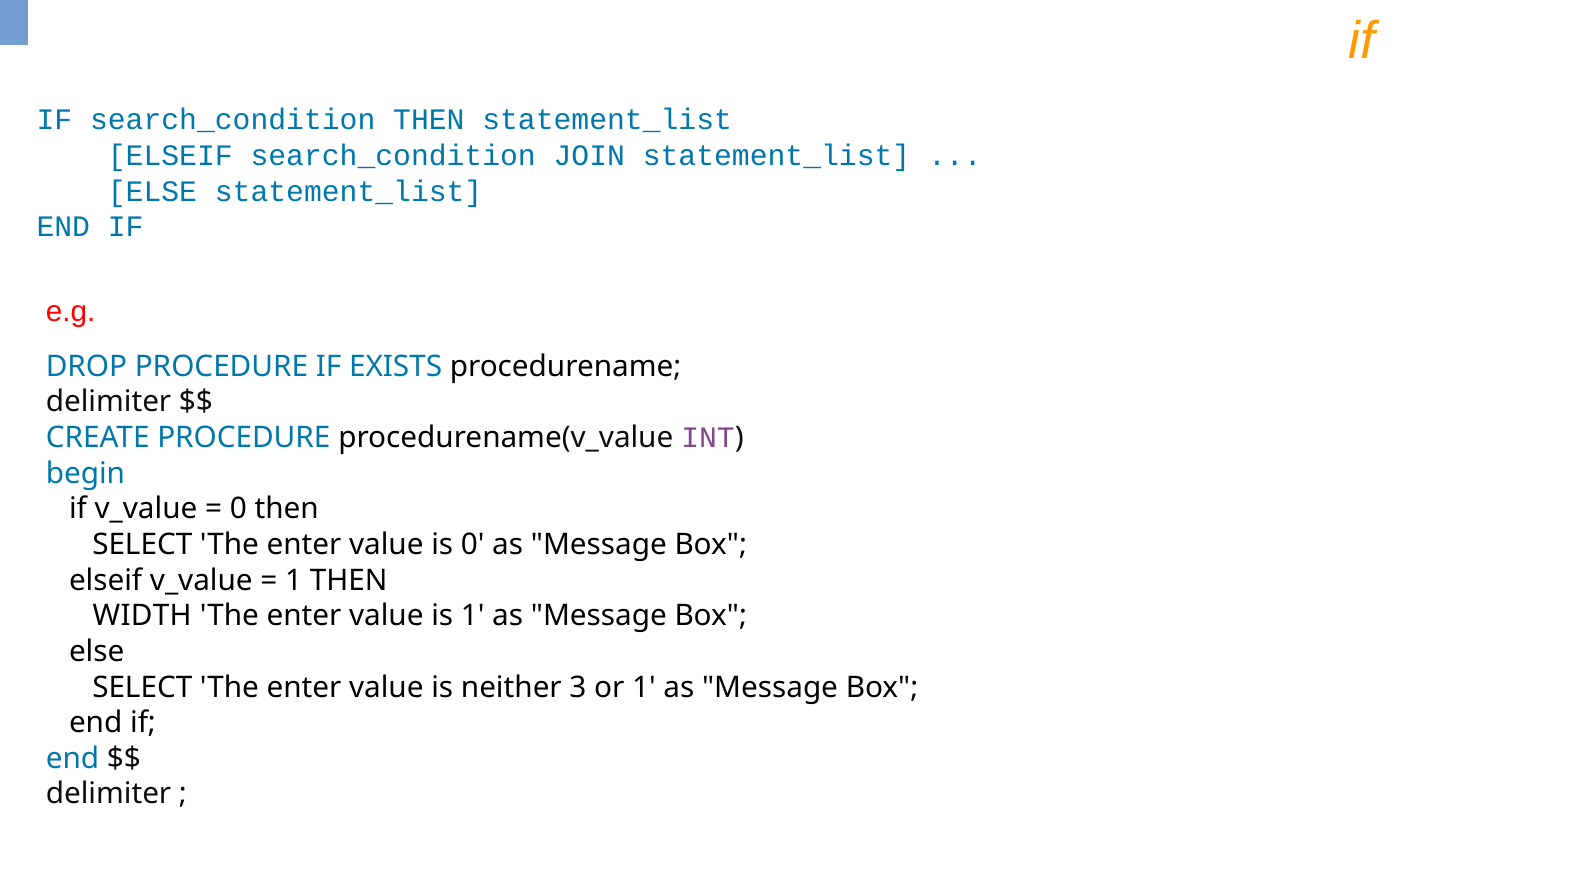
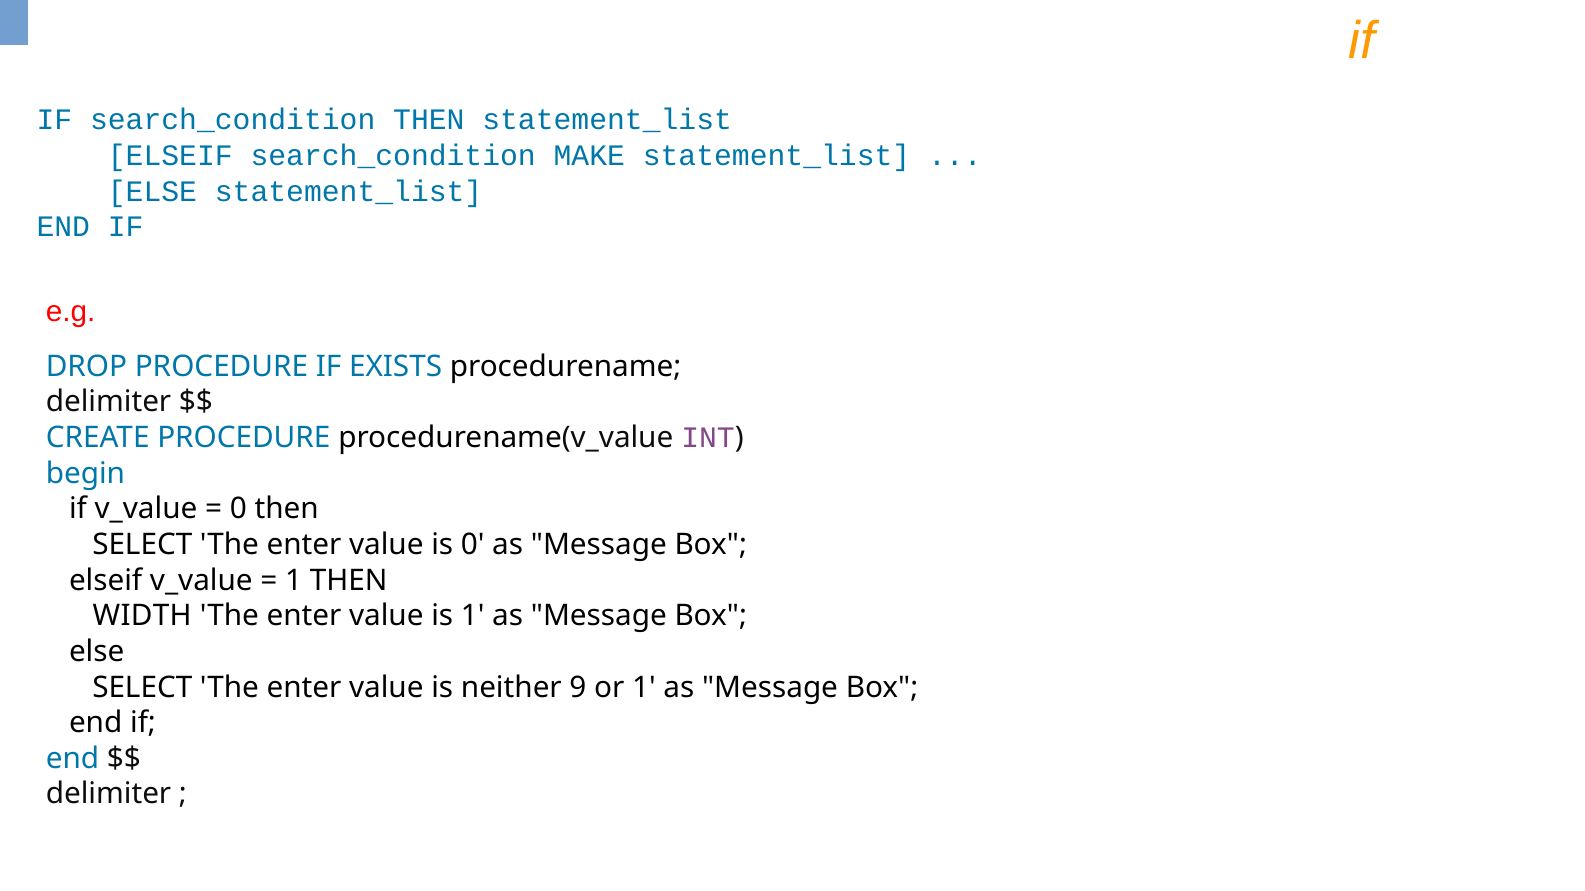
JOIN: JOIN -> MAKE (589, 156)
3: 3 -> 9 (578, 688)
